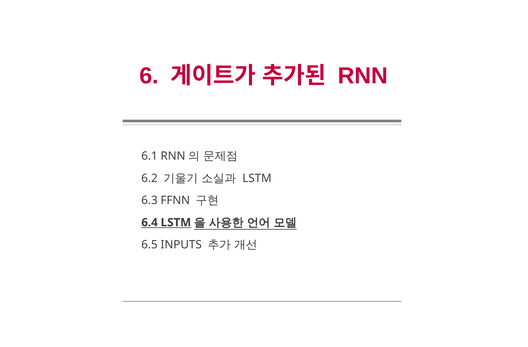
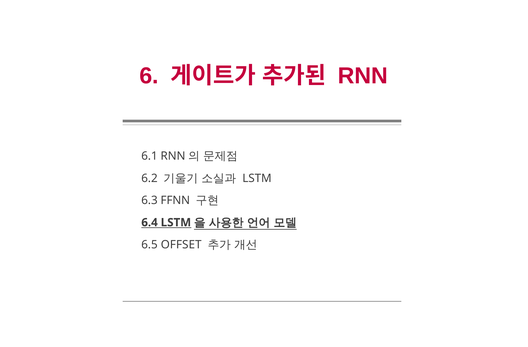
INPUTS: INPUTS -> OFFSET (181, 244)
